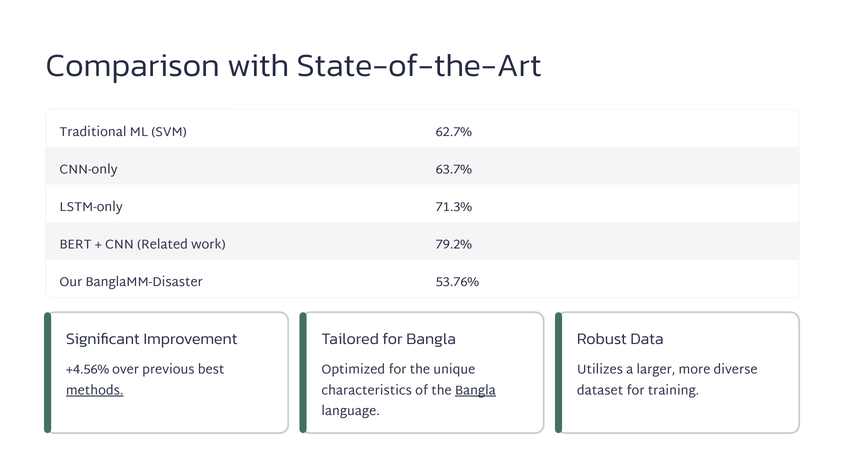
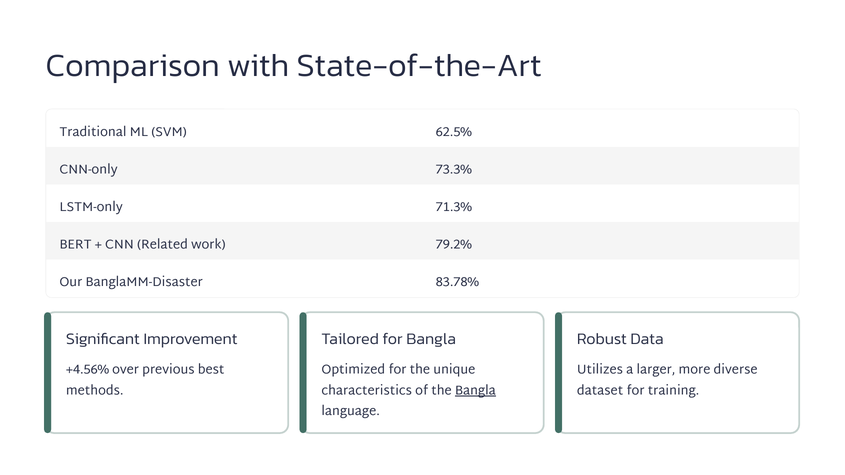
62.7%: 62.7% -> 62.5% (454, 132)
63.7%: 63.7% -> 73.3% (454, 169)
53.76%: 53.76% -> 83.78% (457, 282)
methods underline: present -> none (95, 391)
